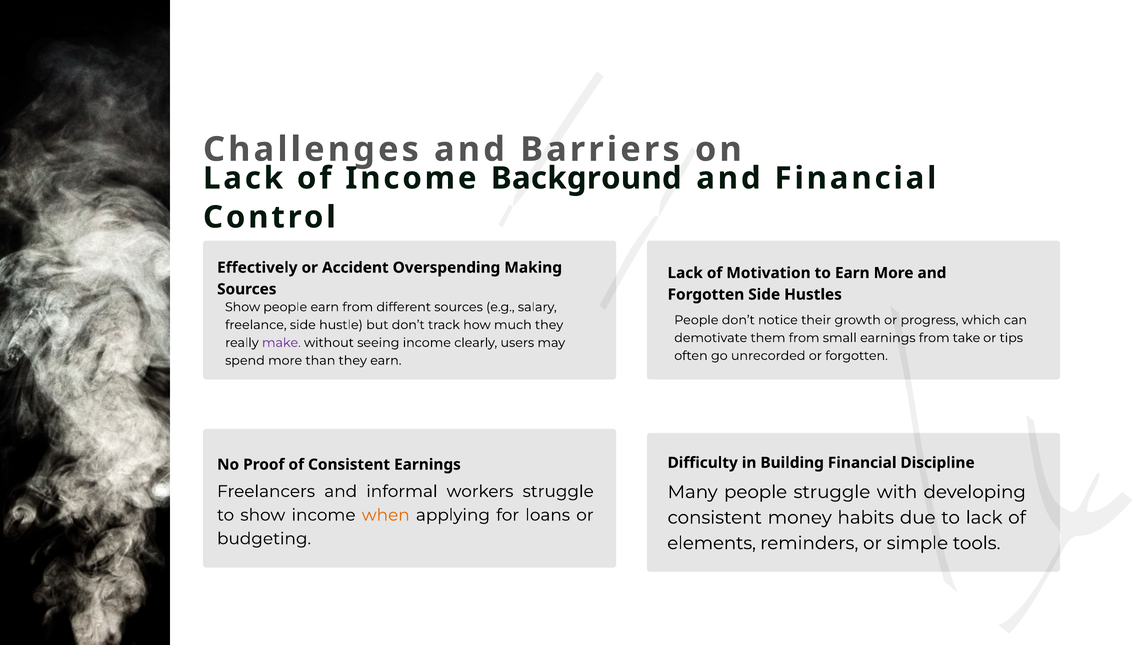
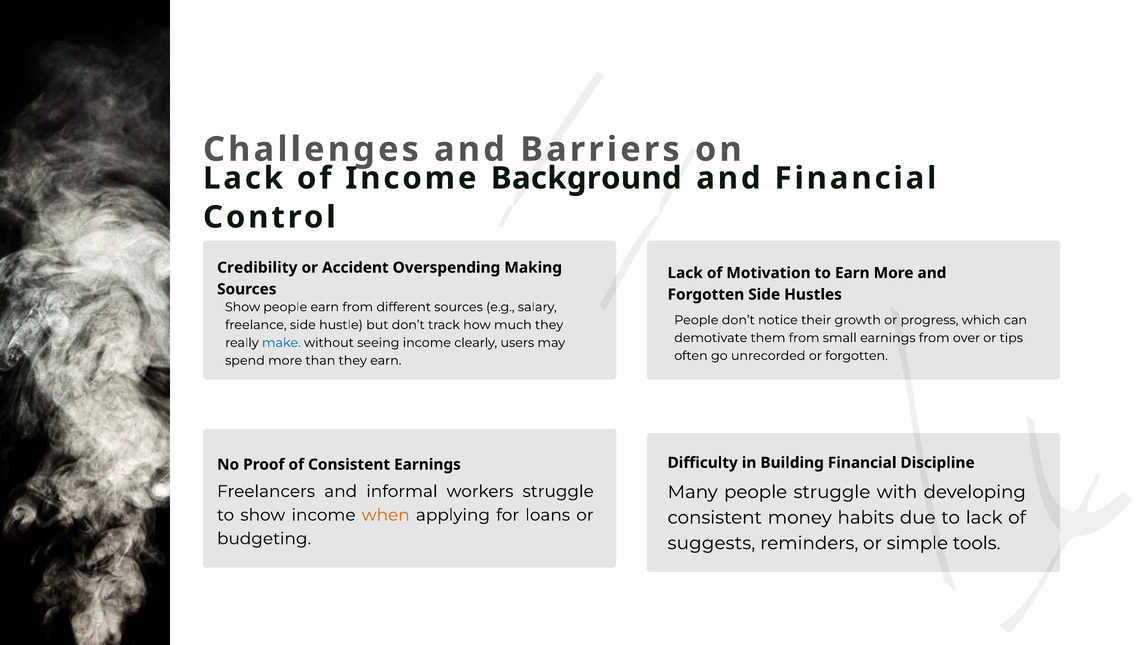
Effectively: Effectively -> Credibility (257, 268)
take: take -> over (966, 338)
make colour: purple -> blue (281, 343)
elements: elements -> suggests (711, 543)
